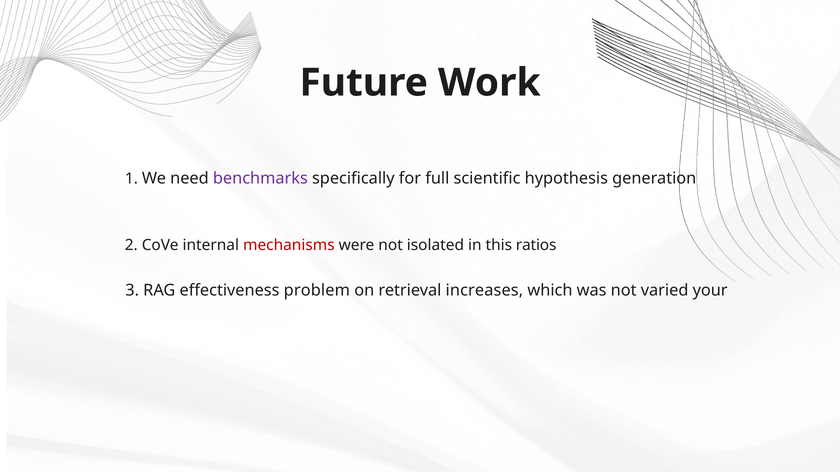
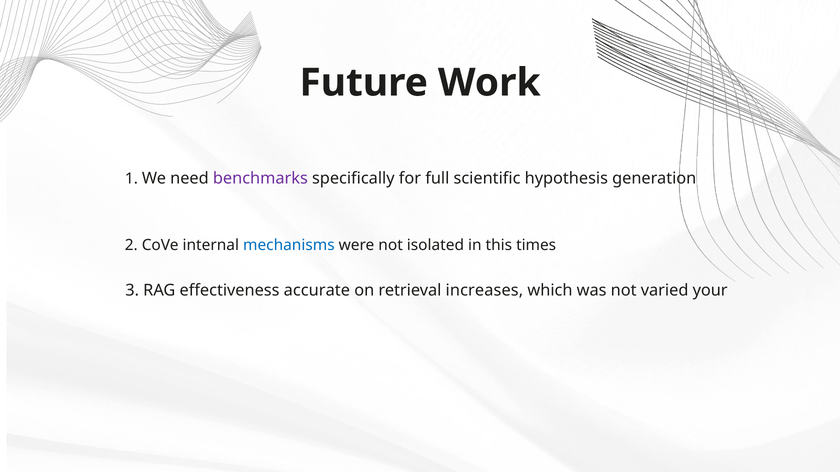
mechanisms colour: red -> blue (289, 245)
ratios: ratios -> times (536, 245)
problem: problem -> accurate (317, 291)
